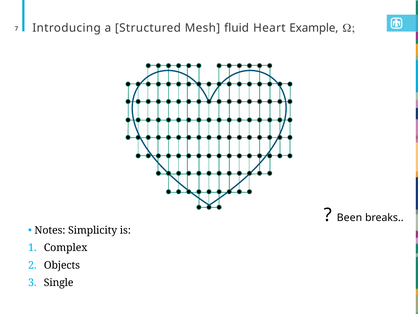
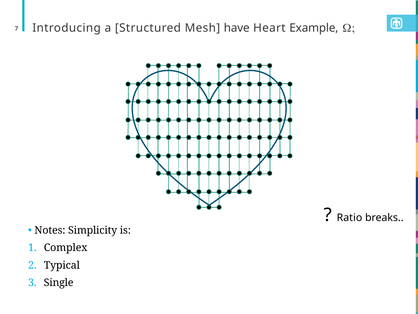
fluid: fluid -> have (237, 28)
Been: Been -> Ratio (349, 217)
Objects: Objects -> Typical (62, 265)
